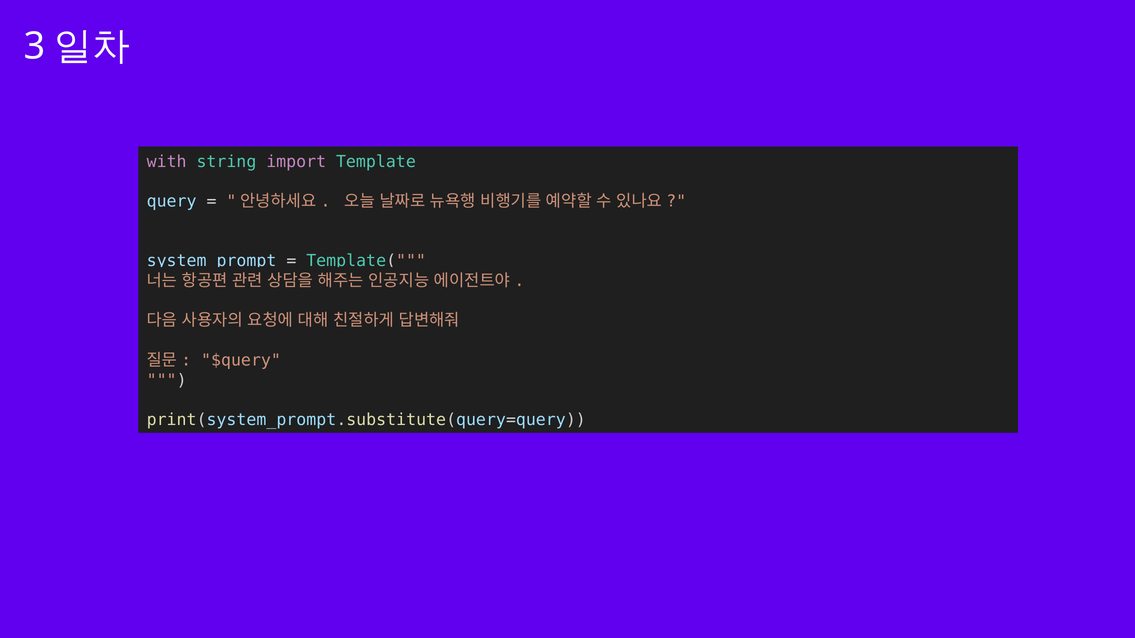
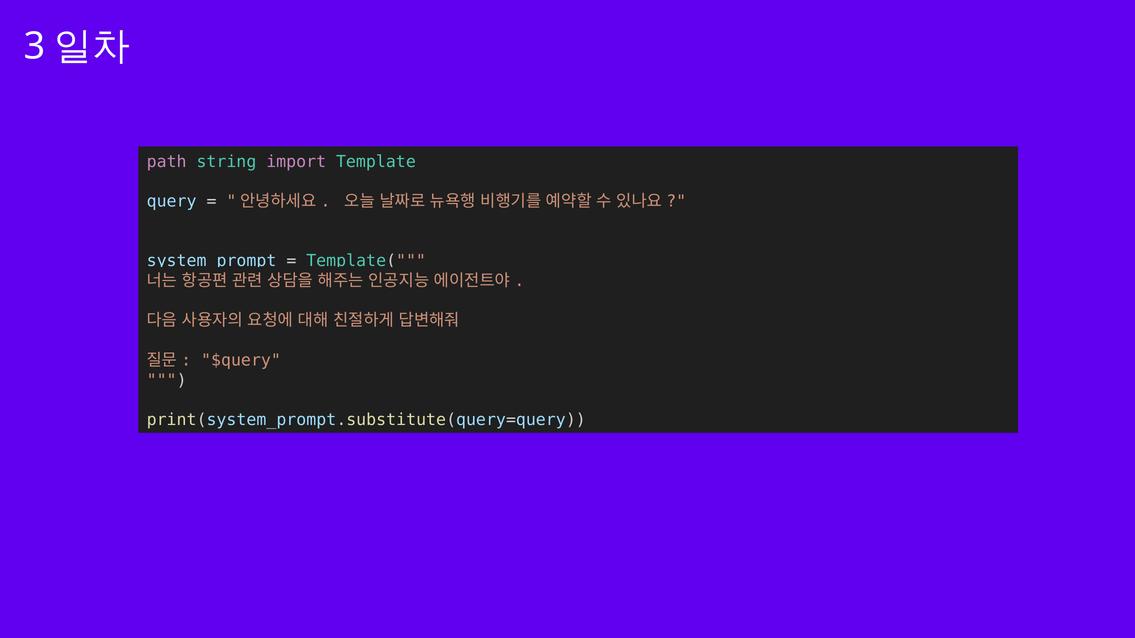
with: with -> path (167, 162)
